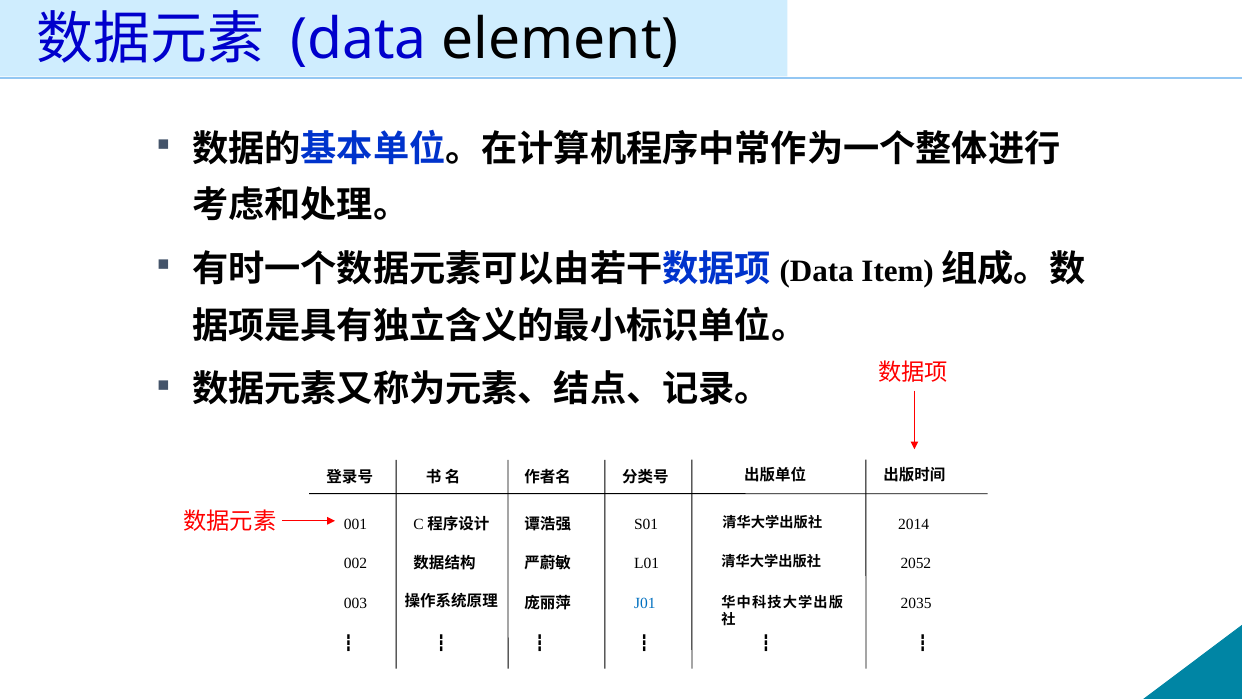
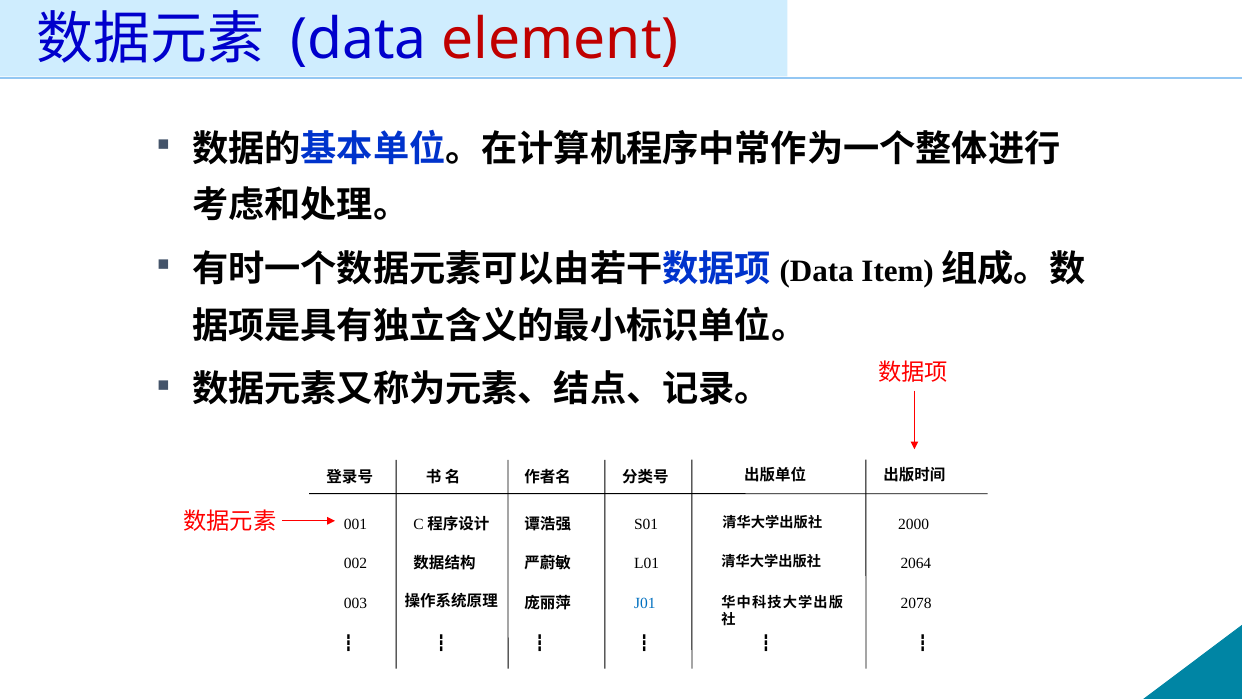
element colour: black -> red (560, 40)
2014: 2014 -> 2000 (914, 524)
2052: 2052 -> 2064 (916, 563)
2035: 2035 -> 2078 (916, 603)
